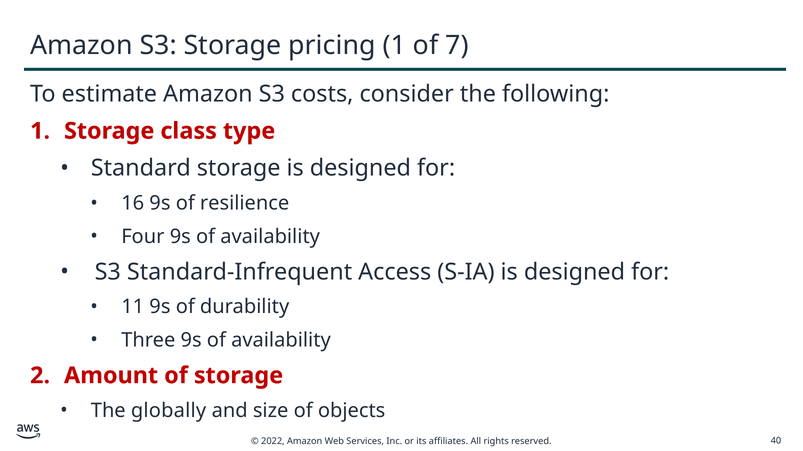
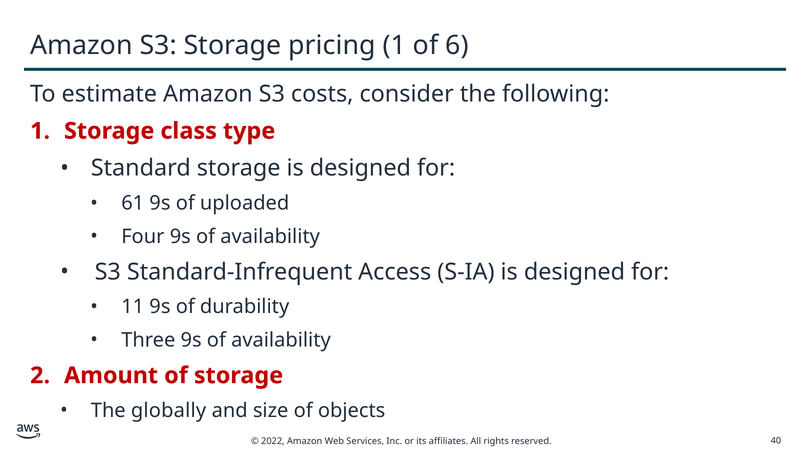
7: 7 -> 6 (457, 46)
16: 16 -> 61 (133, 203)
resilience: resilience -> uploaded (245, 203)
